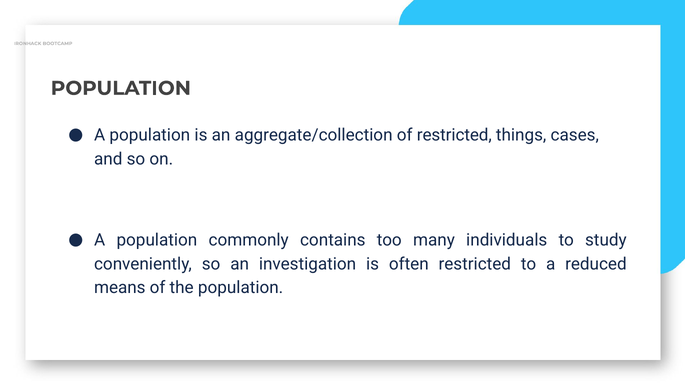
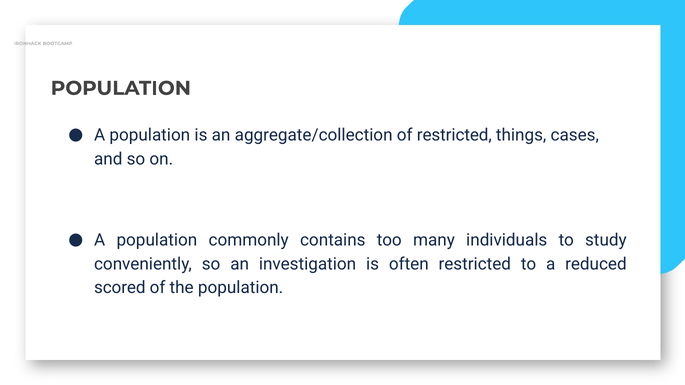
means: means -> scored (120, 288)
